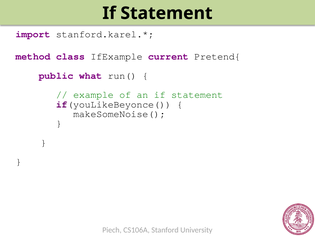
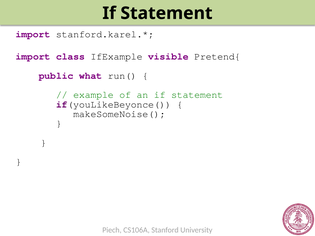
method: method -> import (33, 57)
current: current -> visible (168, 57)
